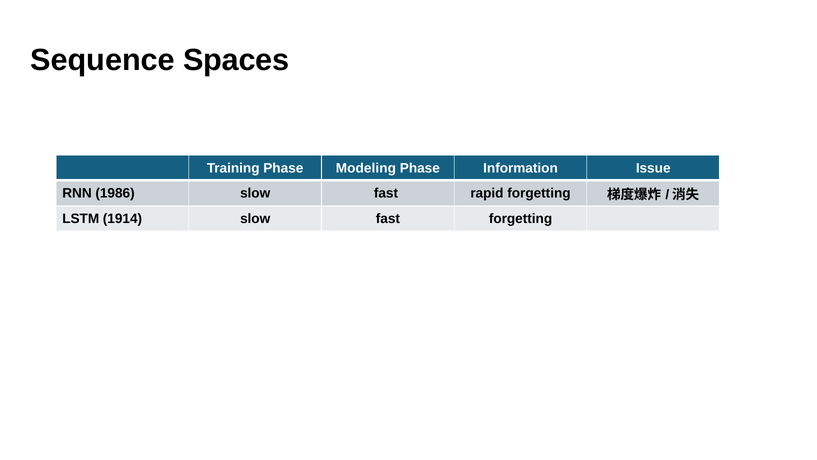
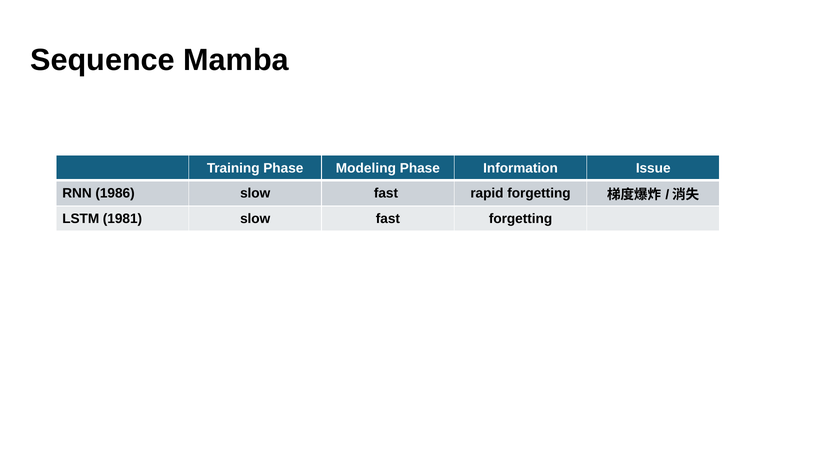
Spaces: Spaces -> Mamba (236, 60)
1914: 1914 -> 1981 (122, 218)
